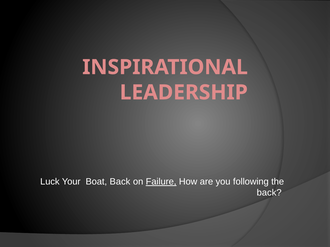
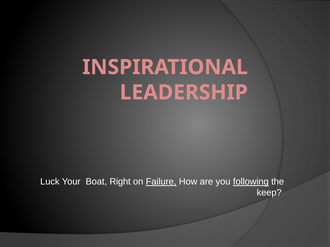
Boat Back: Back -> Right (120, 182)
following underline: none -> present (251, 182)
back: back -> keep (269, 193)
